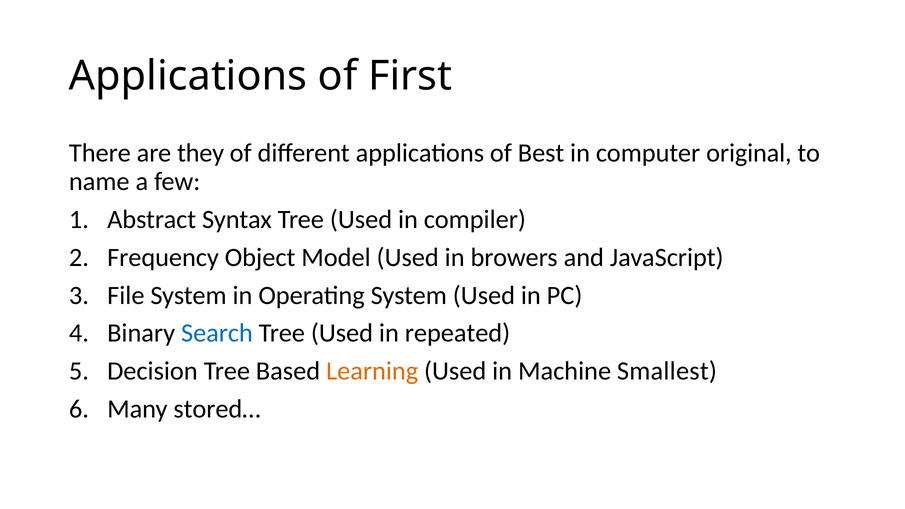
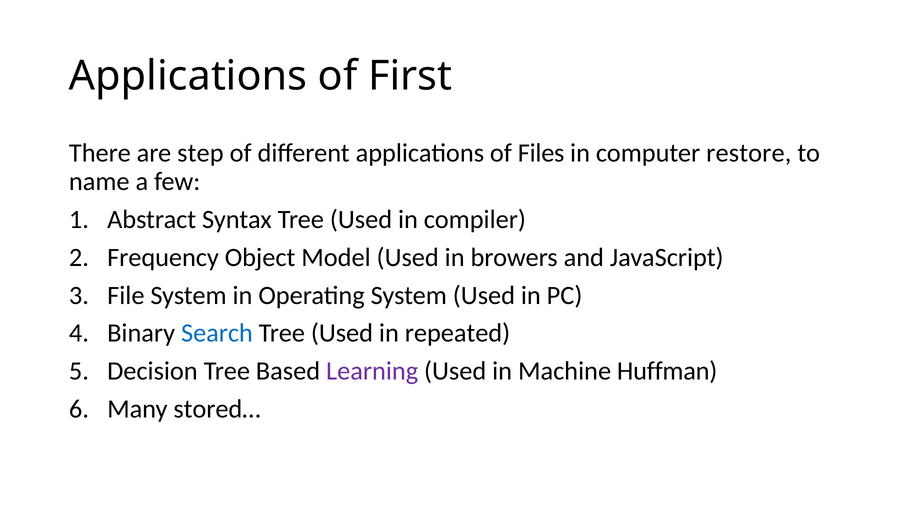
they: they -> step (200, 153)
Best: Best -> Files (541, 153)
original: original -> restore (749, 153)
Learning colour: orange -> purple (372, 371)
Smallest: Smallest -> Huffman (667, 371)
